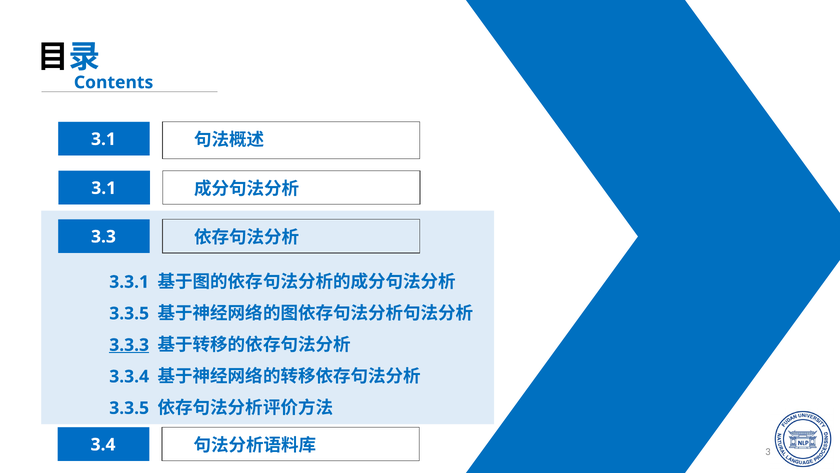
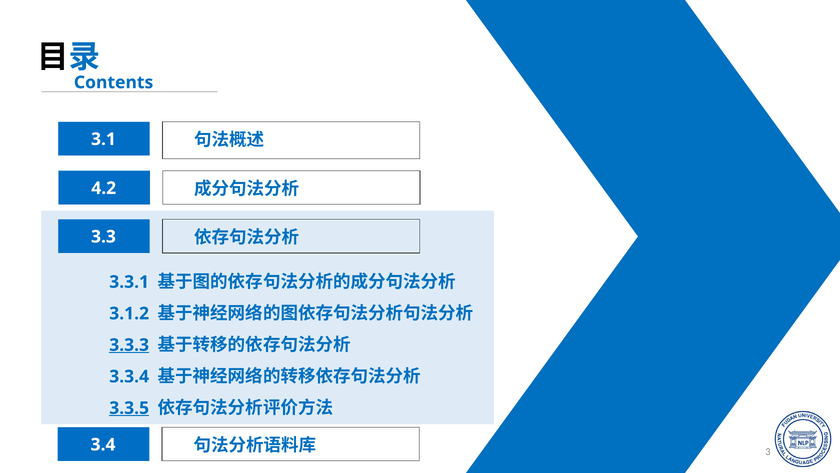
3.1: 3.1 -> 4.2 (104, 188)
3.3.5: 3.3.5 -> 3.1.2 (129, 313)
3.3.5 underline: none -> present (129, 408)
